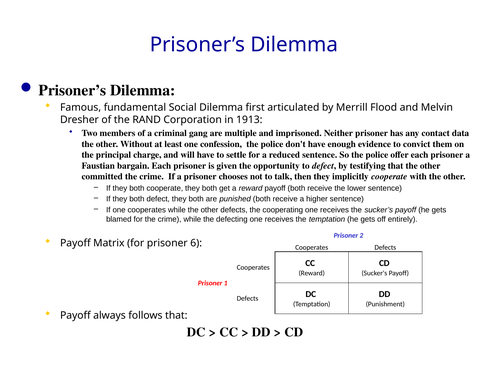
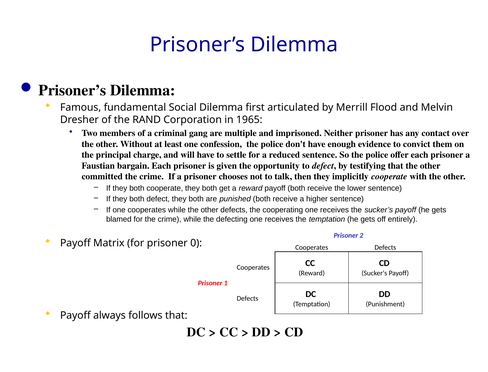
1913: 1913 -> 1965 (249, 120)
data: data -> over (461, 133)
6: 6 -> 0 (196, 243)
